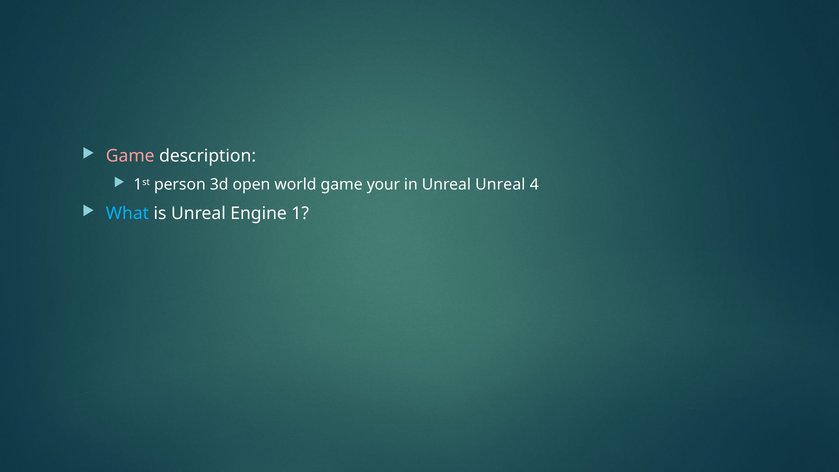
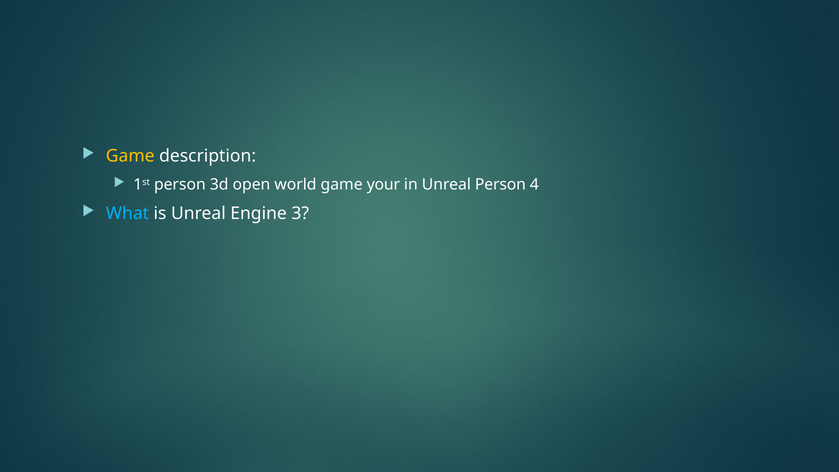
Game colour: pink -> yellow (130, 156)
Unreal Unreal: Unreal -> Person (500, 185)
1: 1 -> 3 (300, 213)
